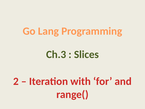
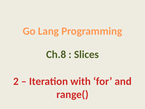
Ch.3: Ch.3 -> Ch.8 (56, 54)
